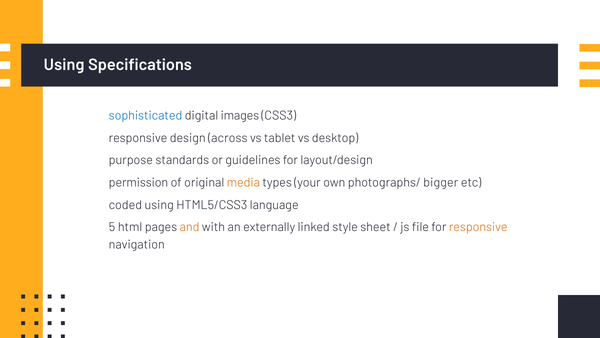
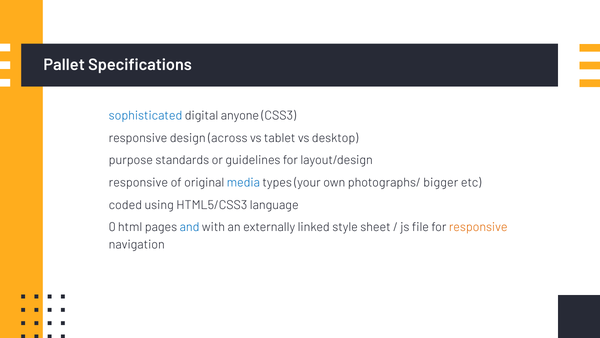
Using: Using -> Pallet (64, 65)
images: images -> anyone (240, 116)
permission: permission -> responsive (138, 182)
media colour: orange -> blue (243, 182)
5: 5 -> 0 (112, 227)
and colour: orange -> blue (190, 227)
